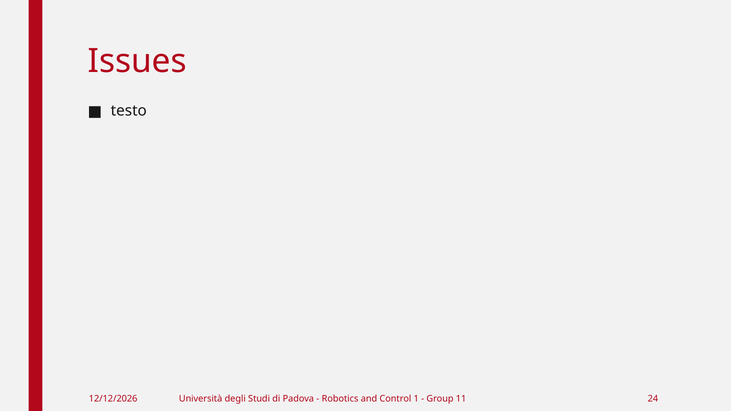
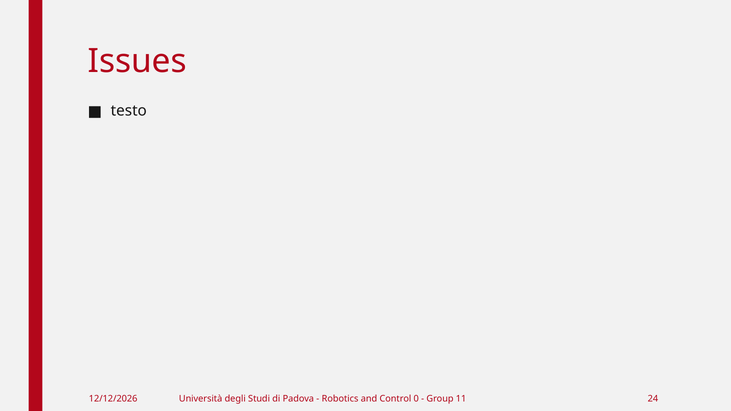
1: 1 -> 0 (416, 399)
